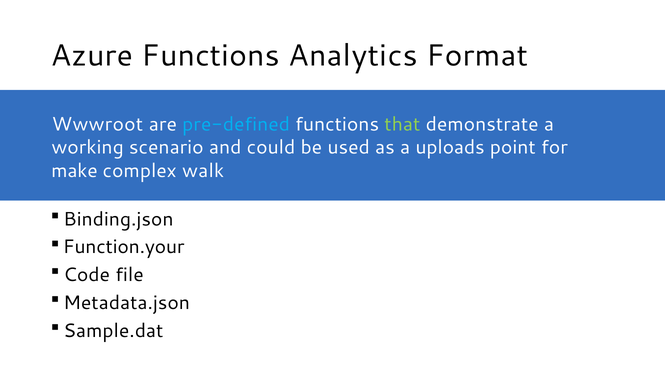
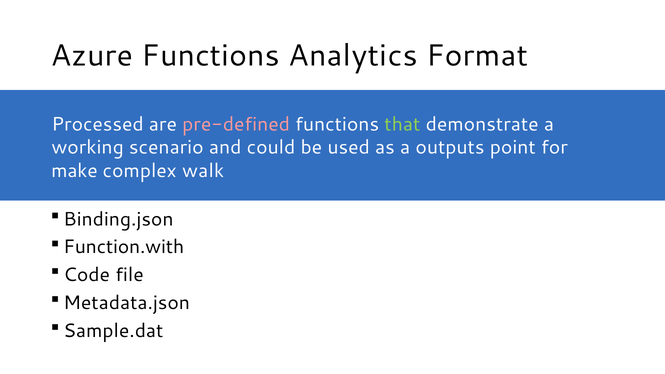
Wwwroot: Wwwroot -> Processed (98, 124)
pre-defined colour: light blue -> pink (236, 124)
uploads: uploads -> outputs (450, 148)
Function.your: Function.your -> Function.with (124, 247)
